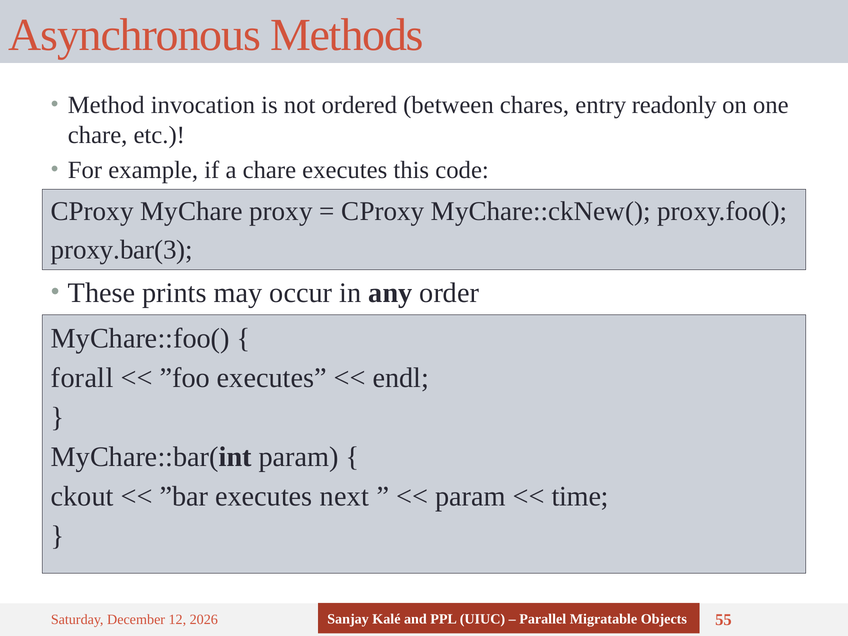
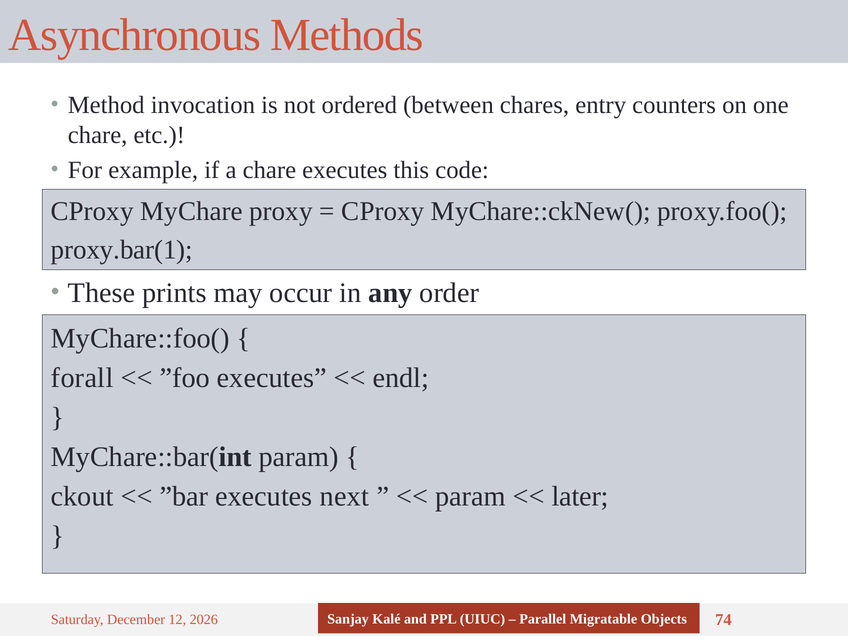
readonly: readonly -> counters (674, 105)
proxy.bar(3: proxy.bar(3 -> proxy.bar(1 (122, 250)
time: time -> later (580, 496)
55: 55 -> 74 (723, 620)
